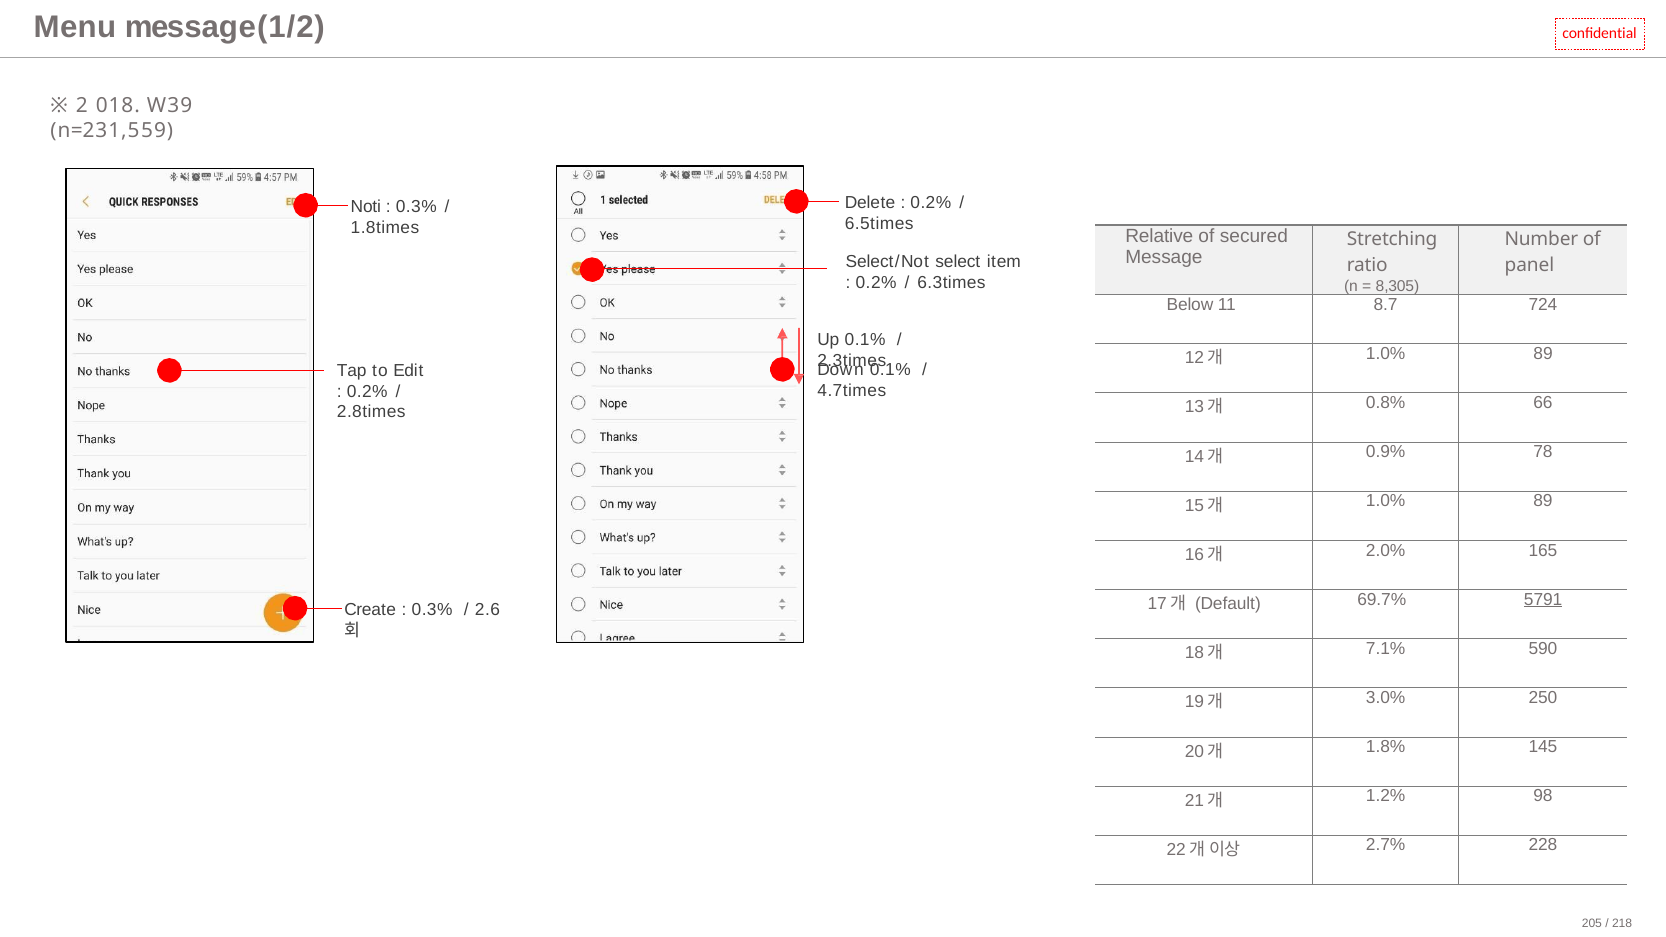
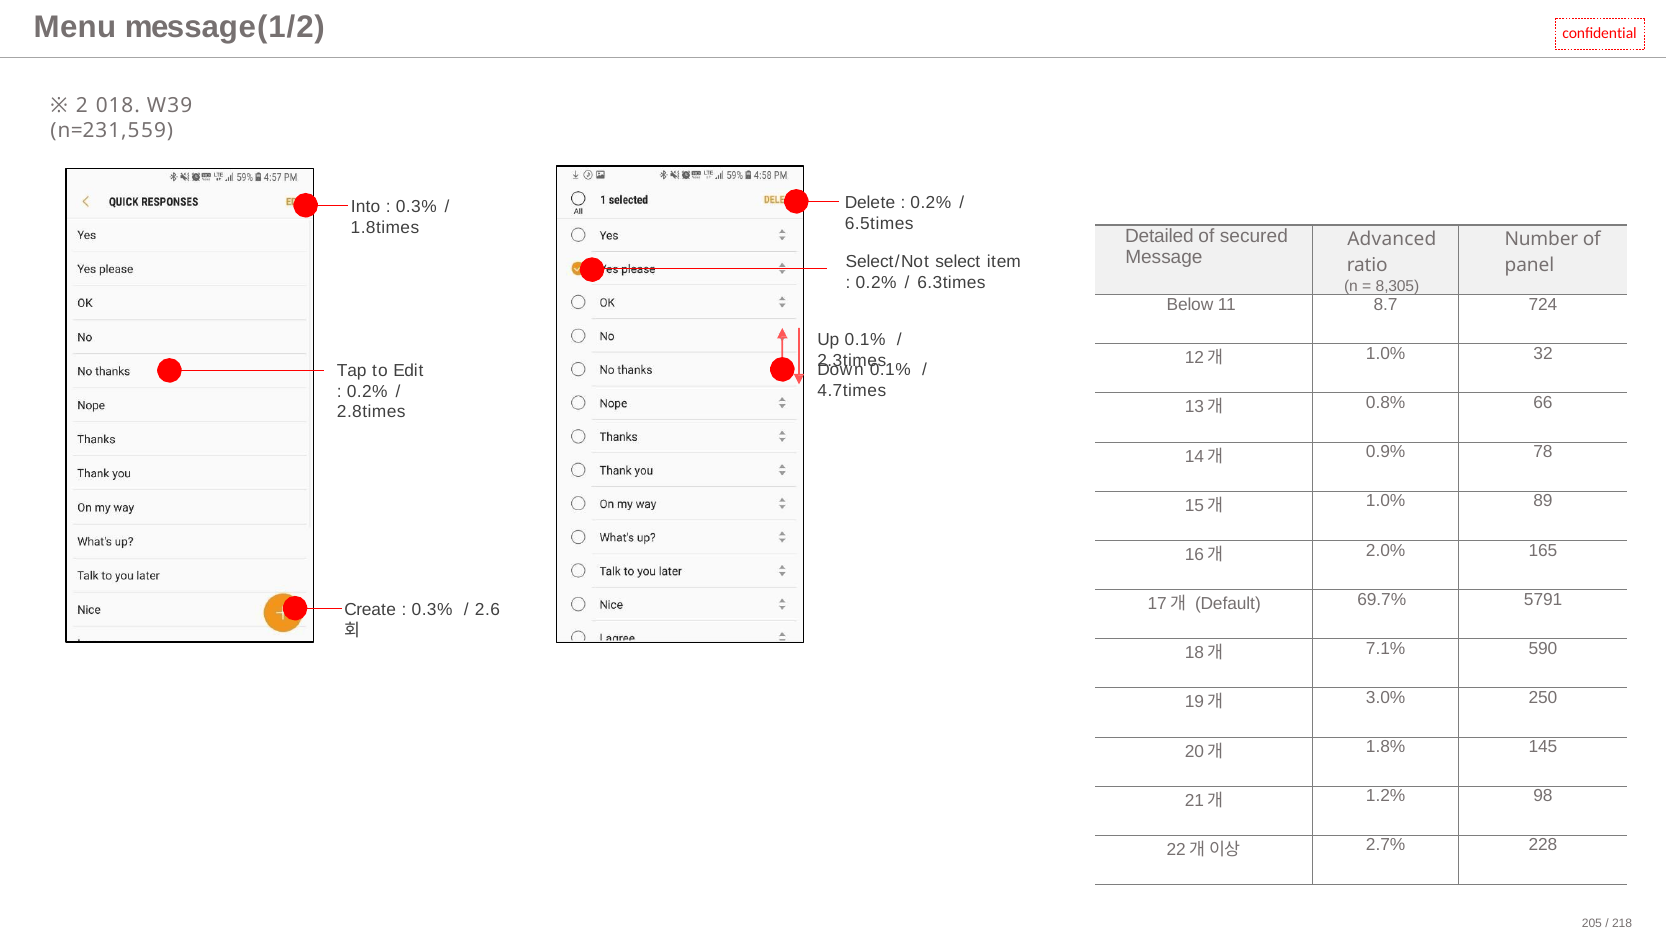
Noti: Noti -> Into (366, 207)
Relative: Relative -> Detailed (1159, 236)
Stretching: Stretching -> Advanced (1392, 239)
89: 89 -> 32 (1543, 354)
5791 underline: present -> none (1543, 600)
